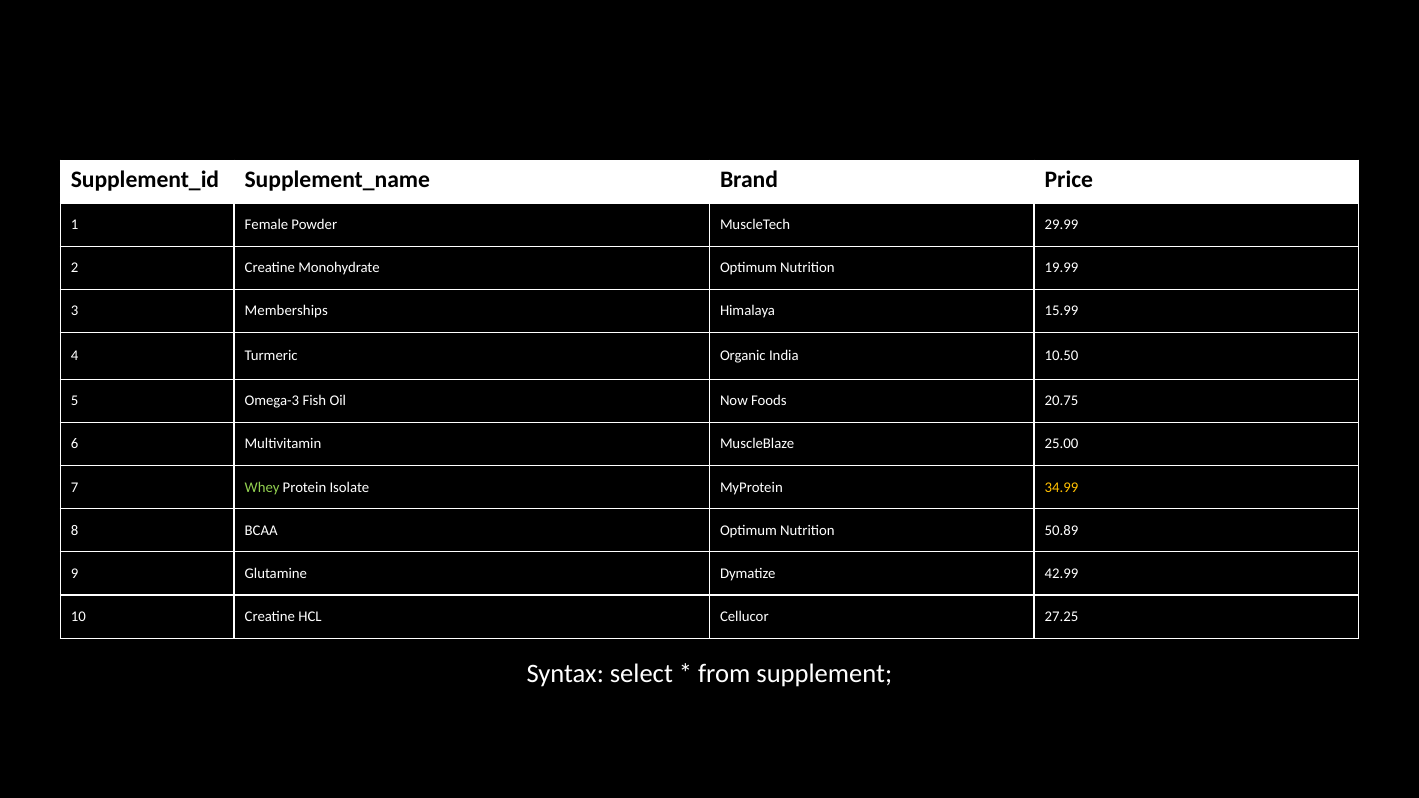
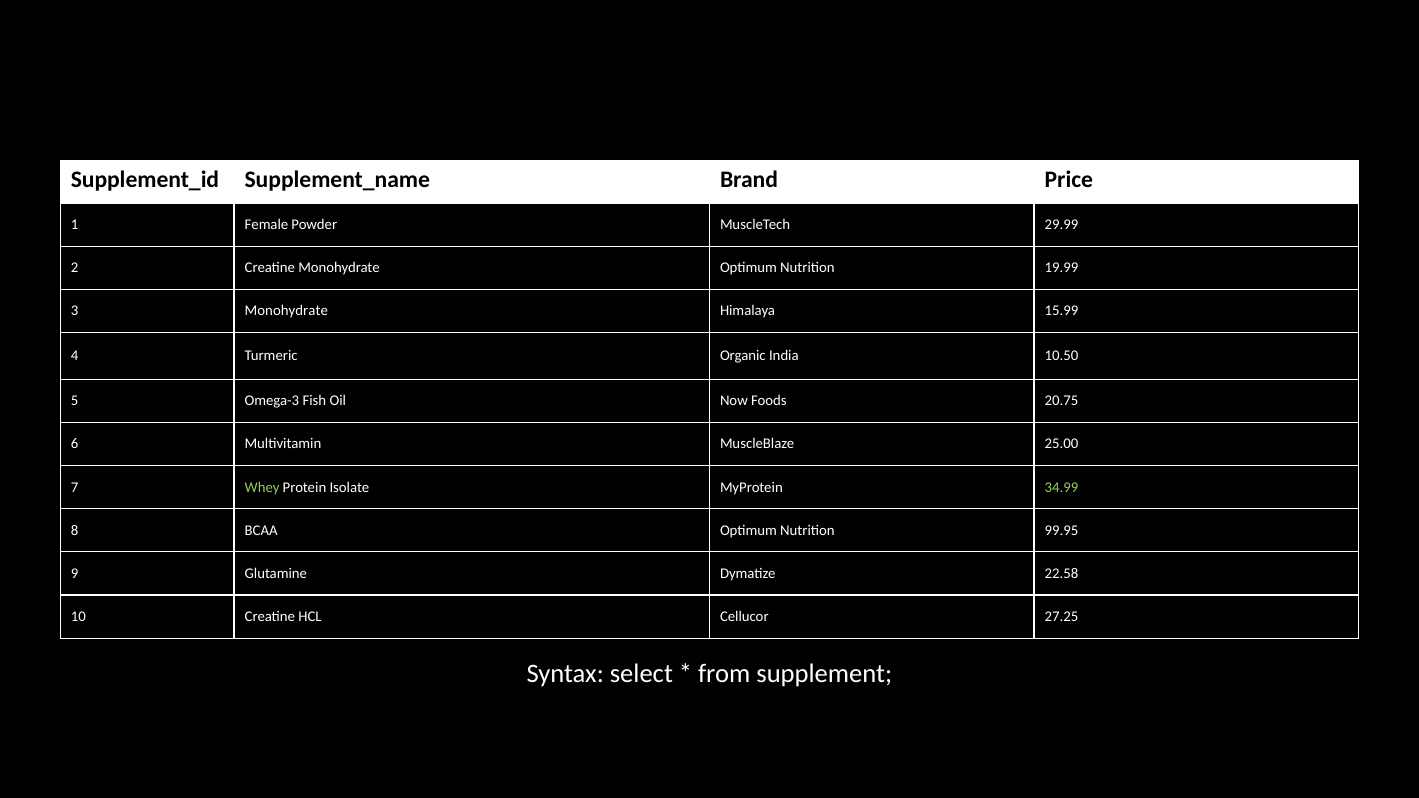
3 Memberships: Memberships -> Monohydrate (286, 311)
34.99 colour: yellow -> light green (1062, 487)
50.89: 50.89 -> 99.95 (1062, 530)
42.99: 42.99 -> 22.58 (1062, 574)
